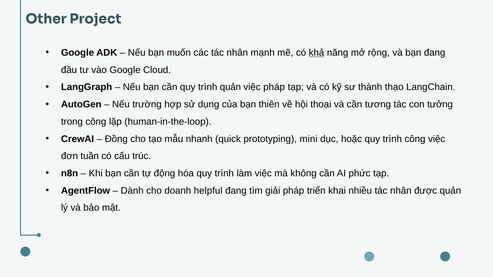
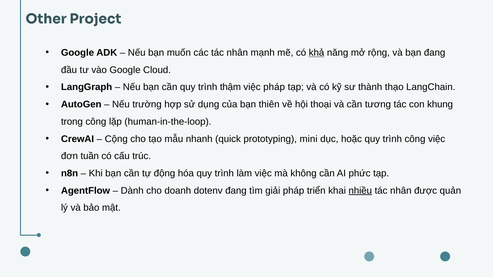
trình quản: quản -> thậm (230, 87)
tưởng: tưởng -> khung (440, 105)
Đồng: Đồng -> Cộng (116, 139)
helpful: helpful -> dotenv (208, 191)
nhiều underline: none -> present (360, 191)
